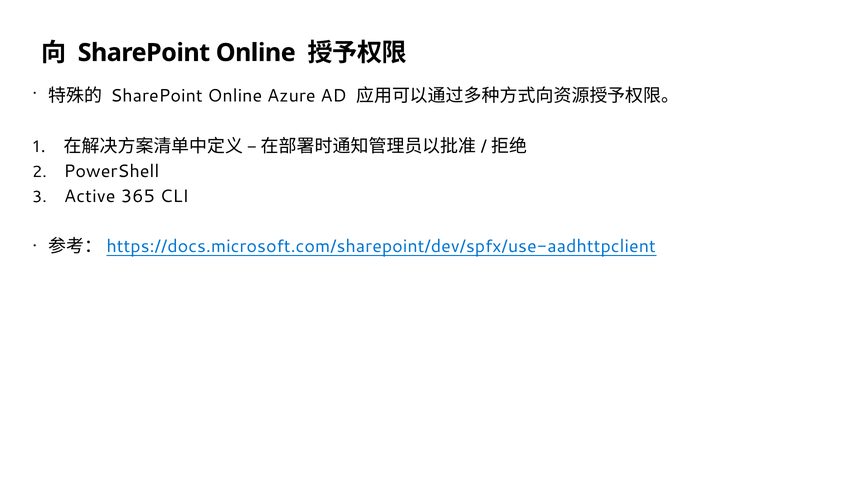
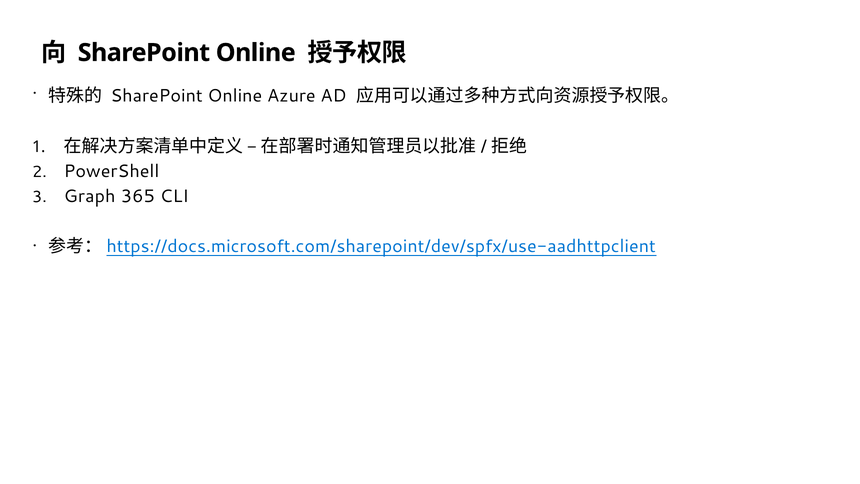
Active: Active -> Graph (90, 196)
